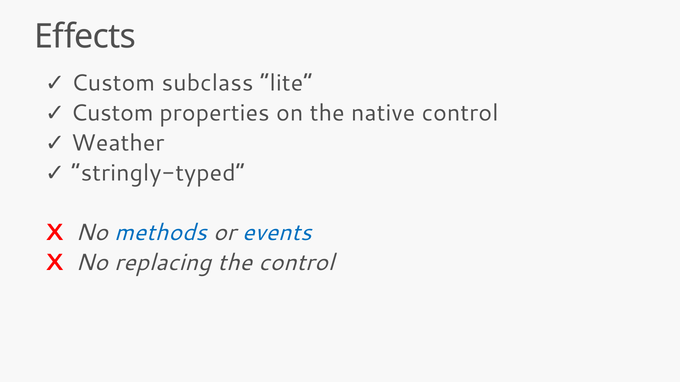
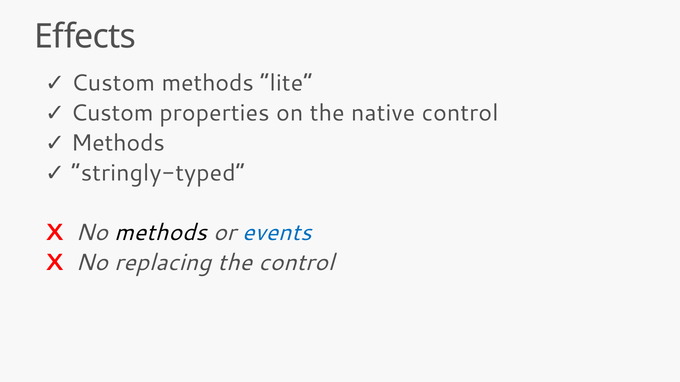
Custom subclass: subclass -> methods (208, 83)
Weather: Weather -> Methods (118, 143)
methods colour: blue -> black (161, 233)
